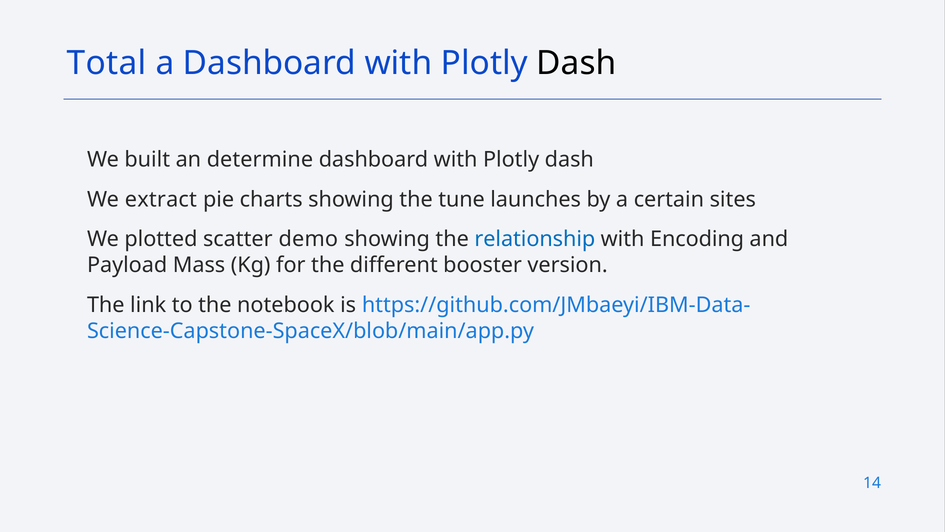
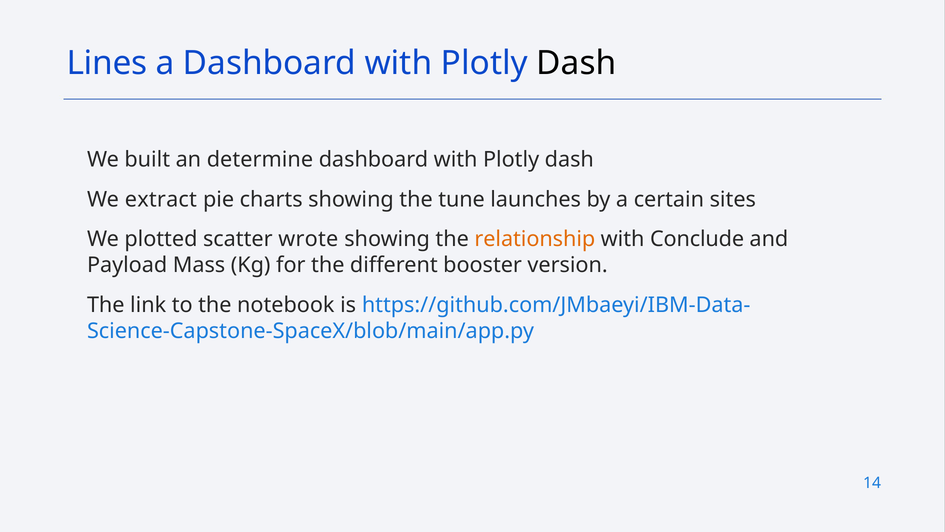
Total: Total -> Lines (107, 63)
demo: demo -> wrote (308, 239)
relationship colour: blue -> orange (535, 239)
Encoding: Encoding -> Conclude (697, 239)
